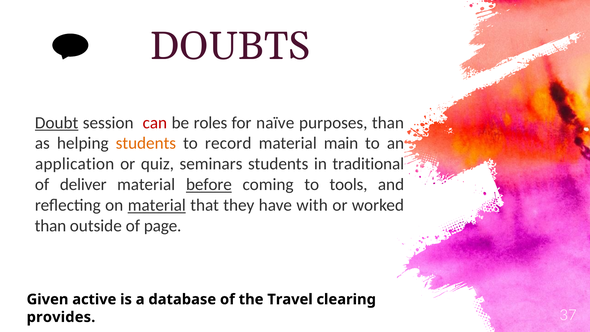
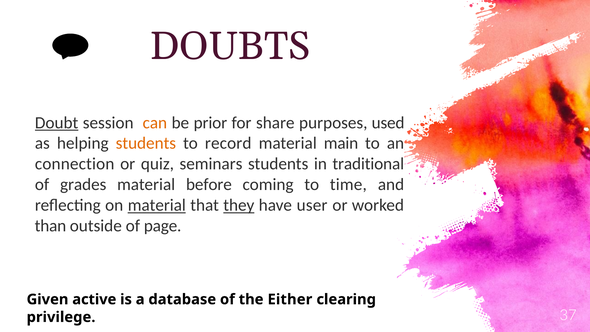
can colour: red -> orange (155, 123)
roles: roles -> prior (210, 123)
naïve: naïve -> share (275, 123)
purposes than: than -> used (388, 123)
application: application -> connection (75, 164)
deliver: deliver -> grades (83, 185)
before underline: present -> none (209, 185)
tools: tools -> time (348, 185)
they underline: none -> present (239, 205)
with: with -> user (312, 205)
Travel: Travel -> Either (290, 299)
provides: provides -> privilege (61, 317)
